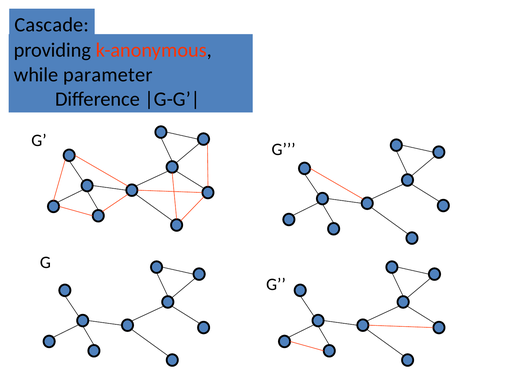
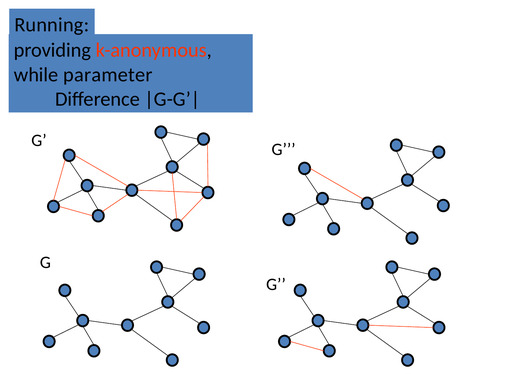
Cascade: Cascade -> Running (52, 25)
